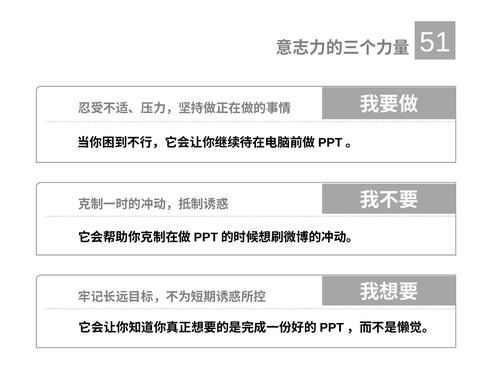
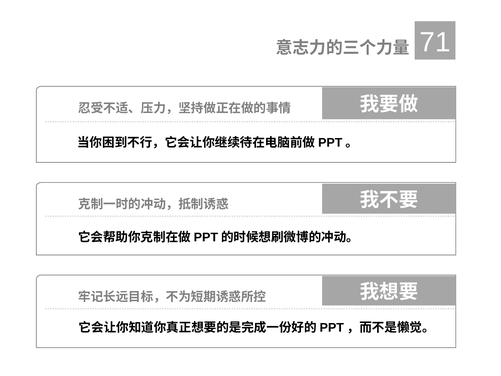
51: 51 -> 71 (435, 42)
